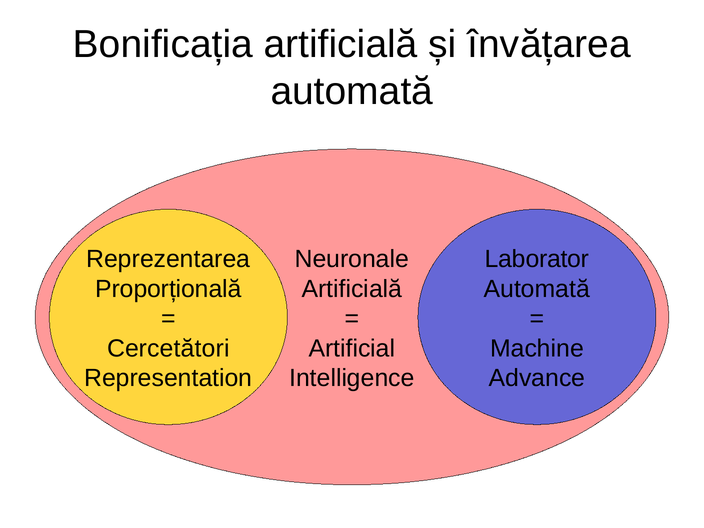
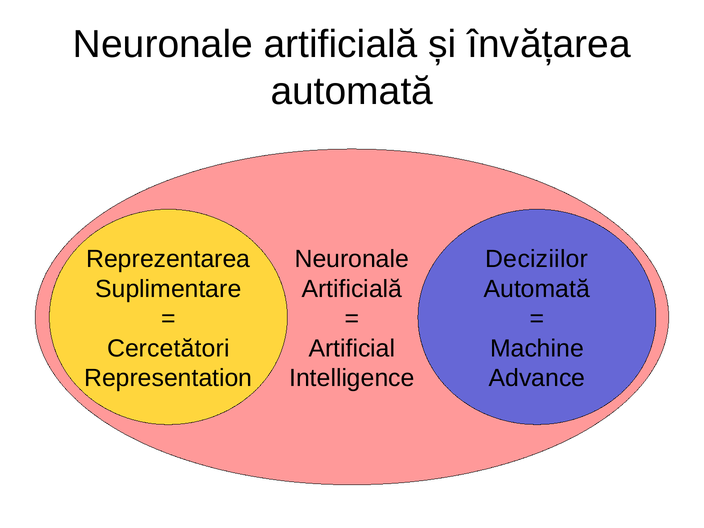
Bonificația: Bonificația -> Neuronale (163, 44)
Laborator: Laborator -> Deciziilor (537, 259)
Proporțională: Proporțională -> Suplimentare (168, 289)
